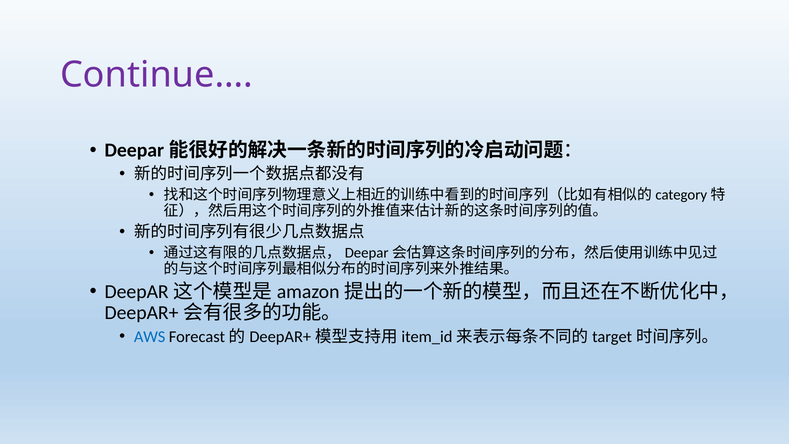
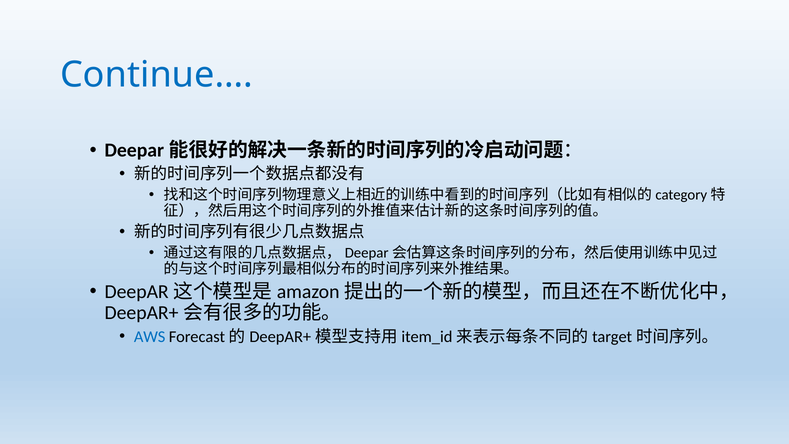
Continue… colour: purple -> blue (157, 75)
